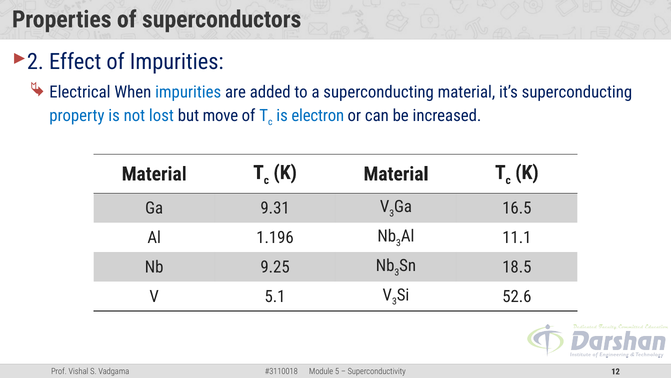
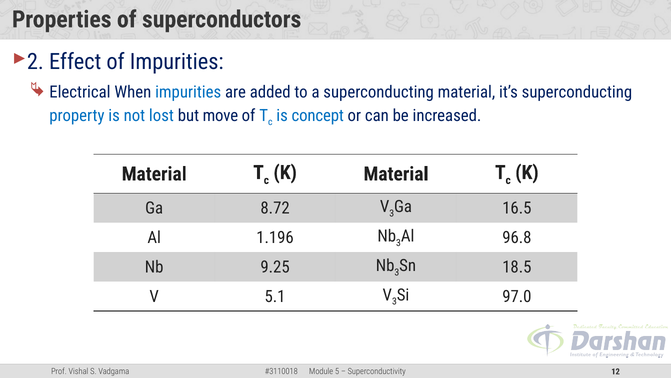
electron: electron -> concept (318, 116)
9.31: 9.31 -> 8.72 (275, 208)
11.1: 11.1 -> 96.8 (517, 237)
52.6: 52.6 -> 97.0 (517, 296)
